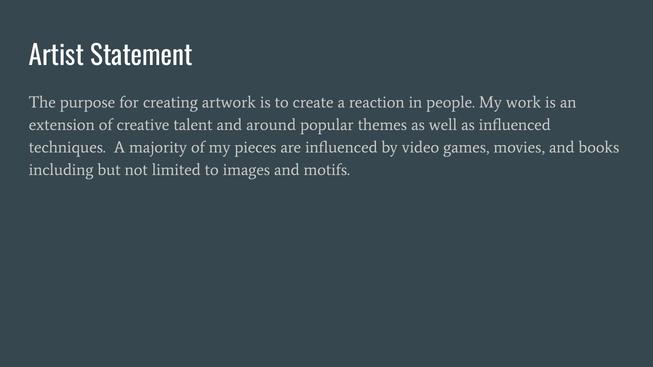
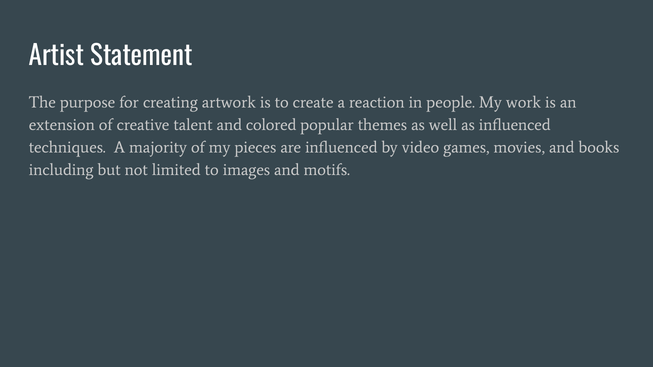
around: around -> colored (271, 125)
